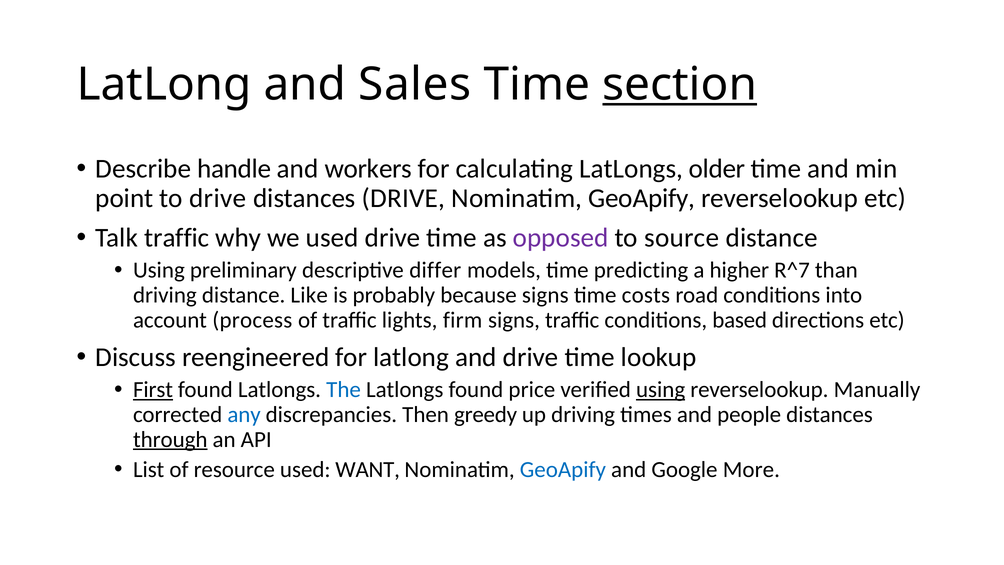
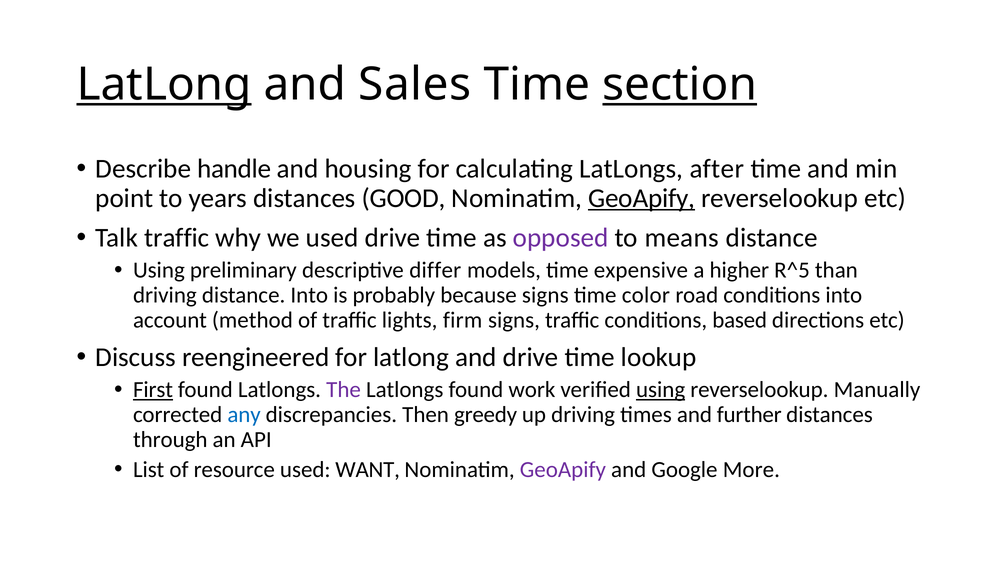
LatLong underline: none -> present (164, 84)
workers: workers -> housing (368, 169)
older: older -> after (717, 169)
to drive: drive -> years (218, 198)
distances DRIVE: DRIVE -> GOOD (404, 198)
GeoApify underline: none -> present (642, 198)
source: source -> means (682, 238)
predicting: predicting -> expensive (641, 270)
R^7: R^7 -> R^5 (792, 270)
distance Like: Like -> Into (309, 295)
costs: costs -> color (646, 295)
process: process -> method (252, 320)
The colour: blue -> purple (344, 390)
price: price -> work (532, 390)
people: people -> further (749, 414)
through underline: present -> none (170, 439)
GeoApify colour: blue -> purple (563, 469)
